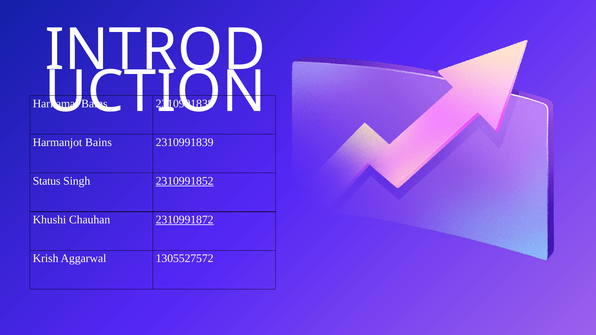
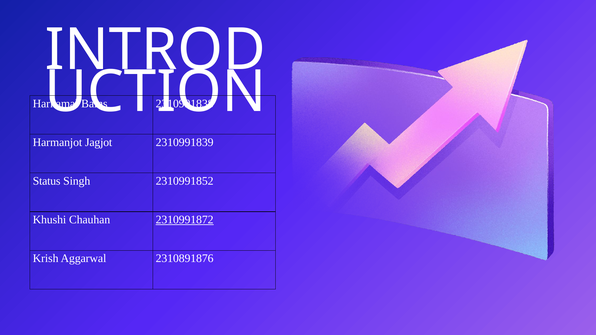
Harmanjot Bains: Bains -> Jagjot (99, 142)
2310991852 underline: present -> none (185, 181)
1305527572: 1305527572 -> 2310891876 (185, 259)
